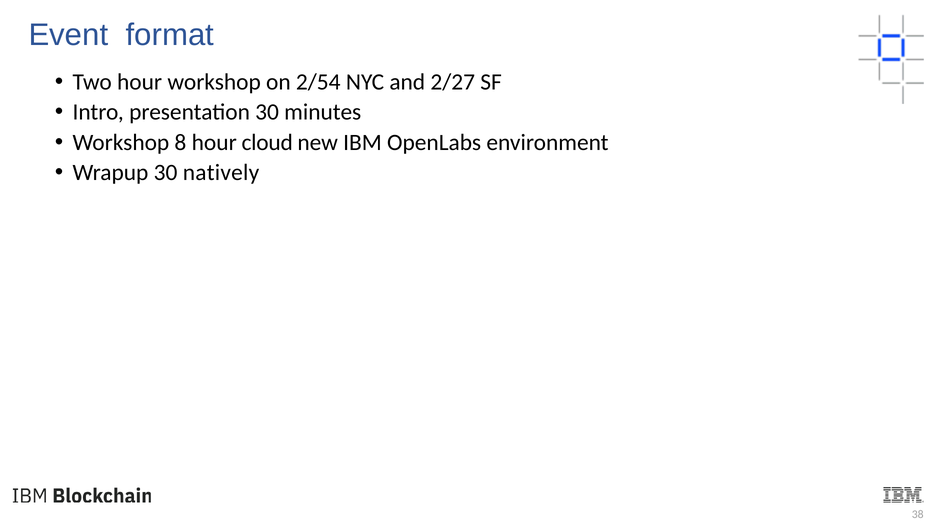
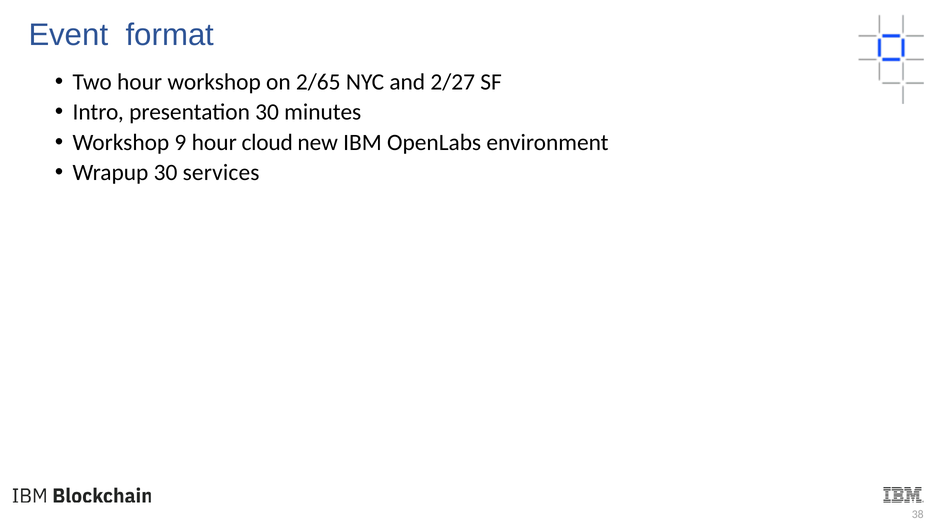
2/54: 2/54 -> 2/65 (318, 82)
8: 8 -> 9 (180, 142)
natively: natively -> services (221, 173)
